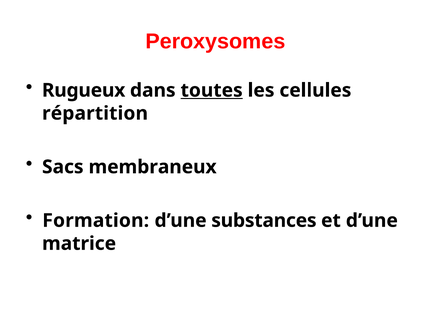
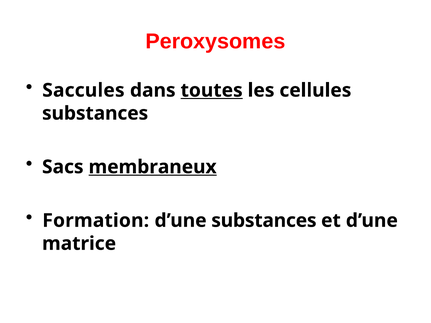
Rugueux: Rugueux -> Saccules (83, 90)
répartition: répartition -> substances (95, 113)
membraneux underline: none -> present (153, 167)
